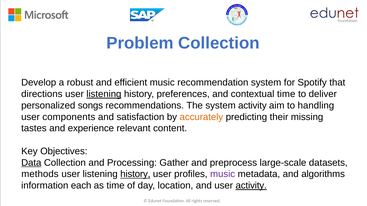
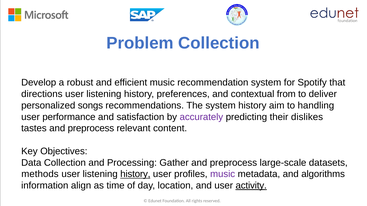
listening underline: present -> none (104, 94)
contextual time: time -> from (286, 94)
system activity: activity -> history (252, 106)
components: components -> performance (69, 117)
accurately colour: orange -> purple (201, 117)
missing: missing -> dislikes (307, 117)
tastes and experience: experience -> preprocess (91, 129)
Data underline: present -> none (31, 163)
each: each -> align (81, 186)
